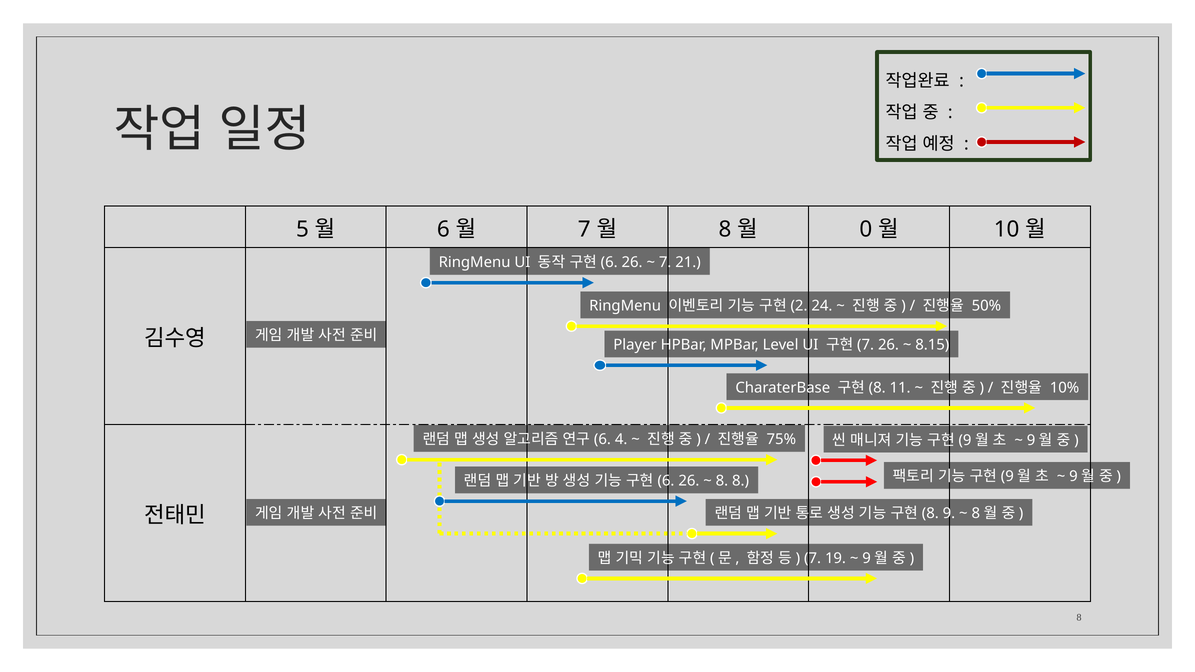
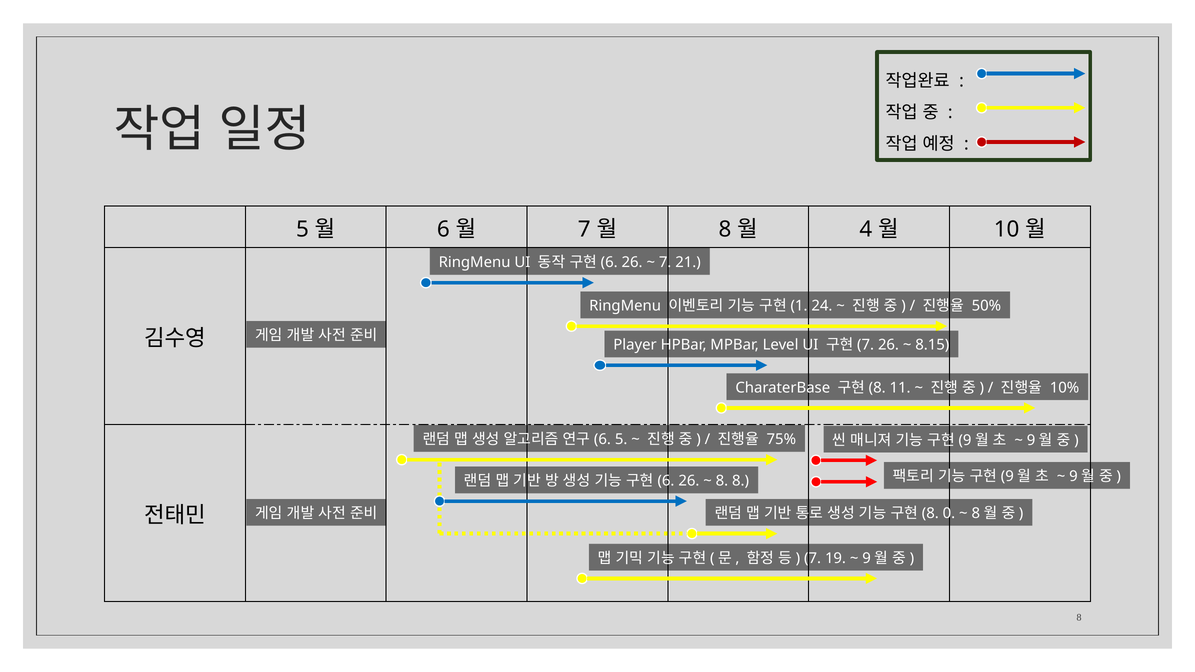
0: 0 -> 4 (866, 229)
2: 2 -> 1 (799, 306)
4: 4 -> 5 (621, 440)
9: 9 -> 0 (949, 514)
